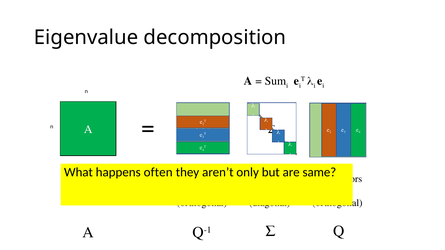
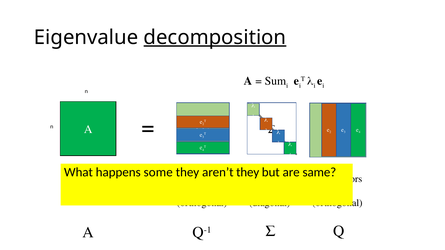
decomposition underline: none -> present (215, 37)
often: often -> some (158, 173)
aren’t only: only -> they (248, 173)
